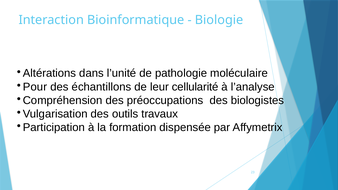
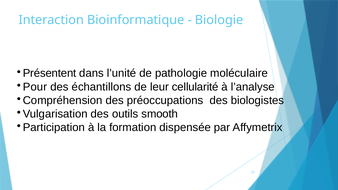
Altérations: Altérations -> Présentent (50, 73)
travaux: travaux -> smooth (160, 114)
